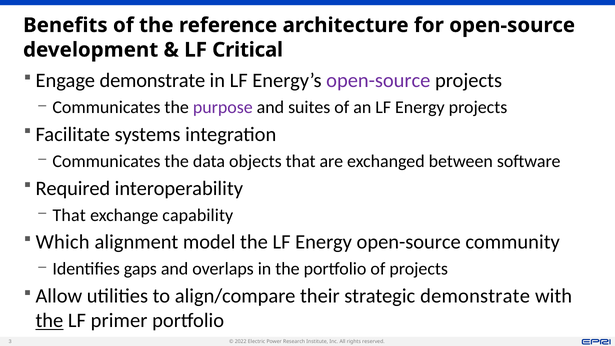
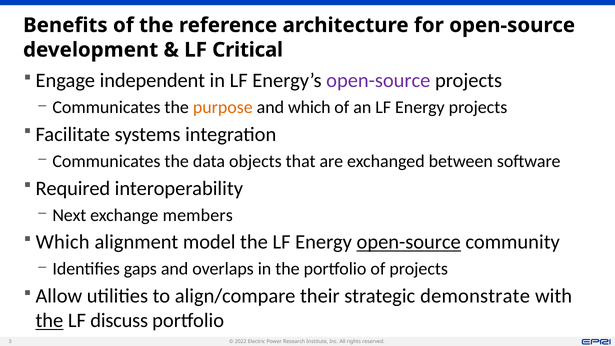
Engage demonstrate: demonstrate -> independent (152, 81)
purpose colour: purple -> orange (223, 107)
and suites: suites -> which (309, 107)
That: That -> Next (69, 215)
capability: capability -> members (198, 215)
open-source underline: none -> present (409, 242)
primer: primer -> discuss (119, 321)
